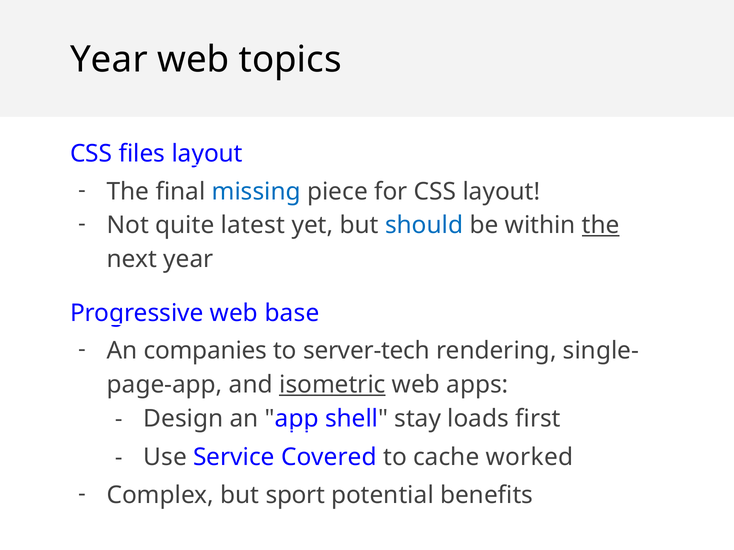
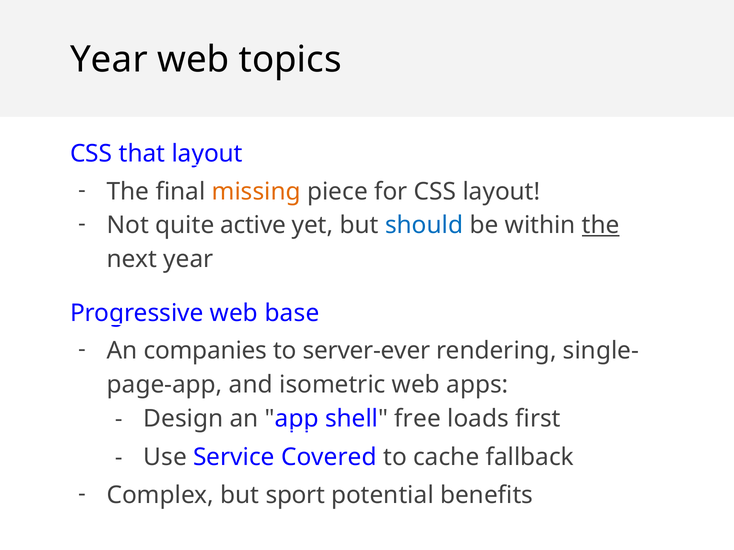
files: files -> that (142, 154)
missing colour: blue -> orange (256, 192)
latest: latest -> active (253, 226)
server-tech: server-tech -> server-ever (367, 351)
isometric underline: present -> none (332, 385)
stay: stay -> free (418, 419)
worked: worked -> fallback (530, 458)
